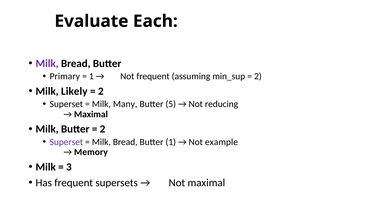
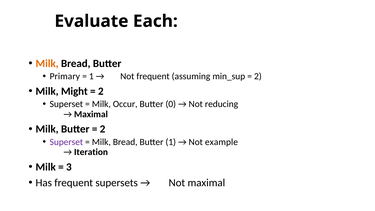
Milk colour: purple -> orange (47, 63)
Likely: Likely -> Might (74, 91)
Many: Many -> Occur (125, 104)
5: 5 -> 0 (171, 104)
Memory: Memory -> Iteration (91, 152)
